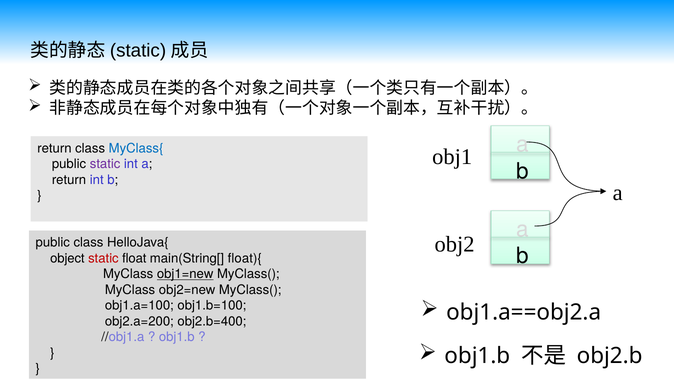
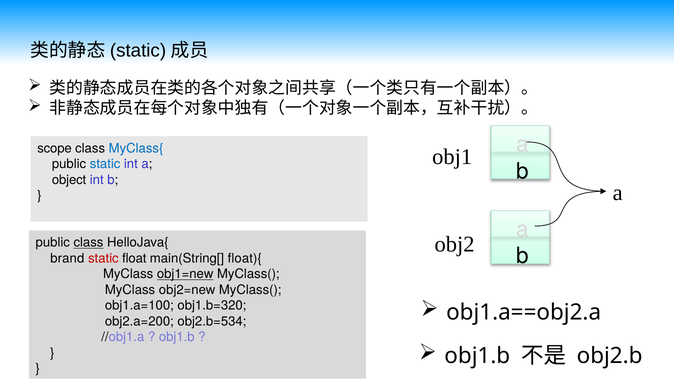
return: return -> scope (54, 148)
static colour: purple -> blue (105, 164)
return: return -> object (69, 180)
class underline: none -> present (88, 243)
object: object -> brand (67, 258)
obj1.b=100: obj1.b=100 -> obj1.b=320 (212, 306)
obj2.b=400: obj2.b=400 -> obj2.b=534 (212, 321)
